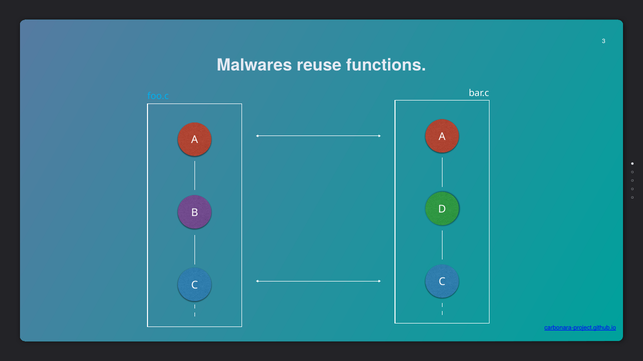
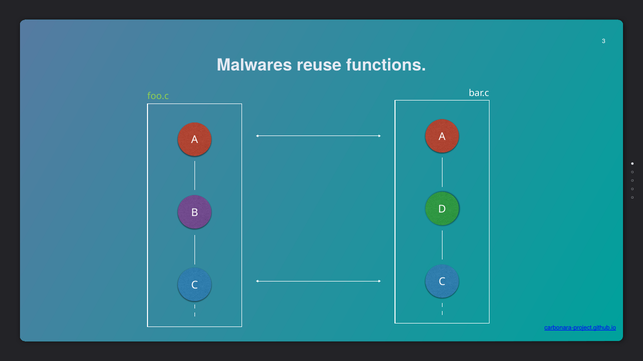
foo.c colour: light blue -> light green (158, 96)
